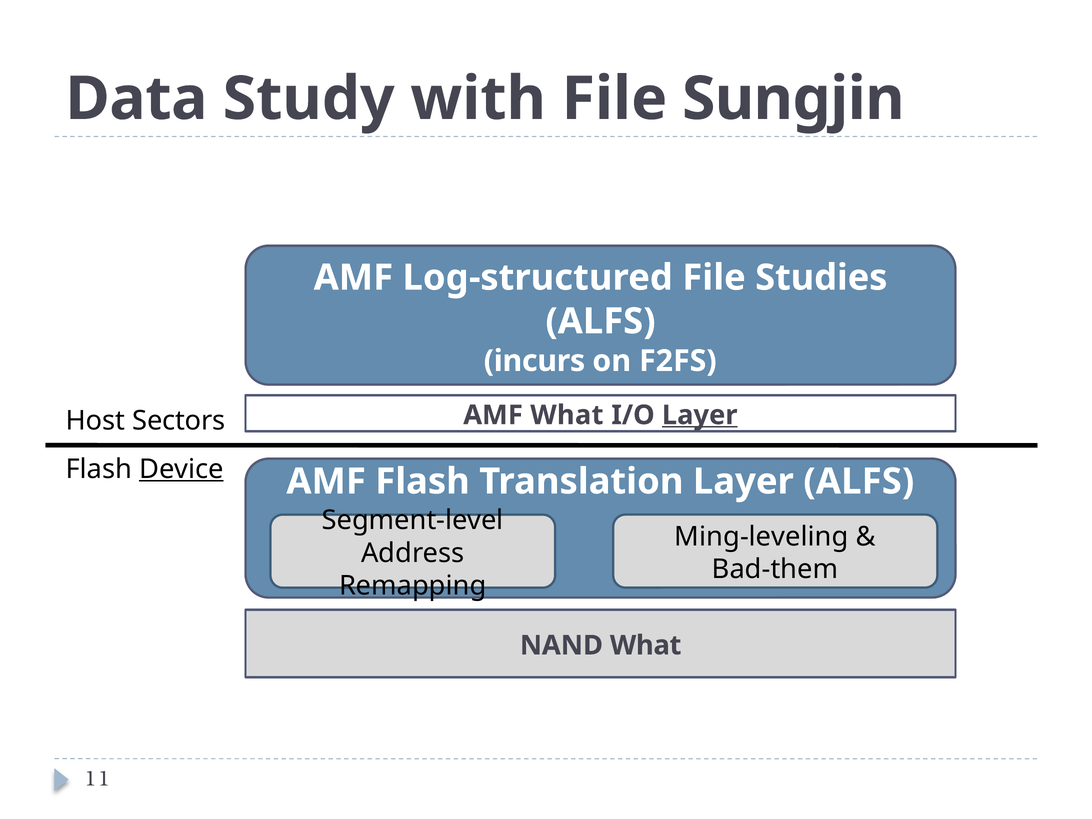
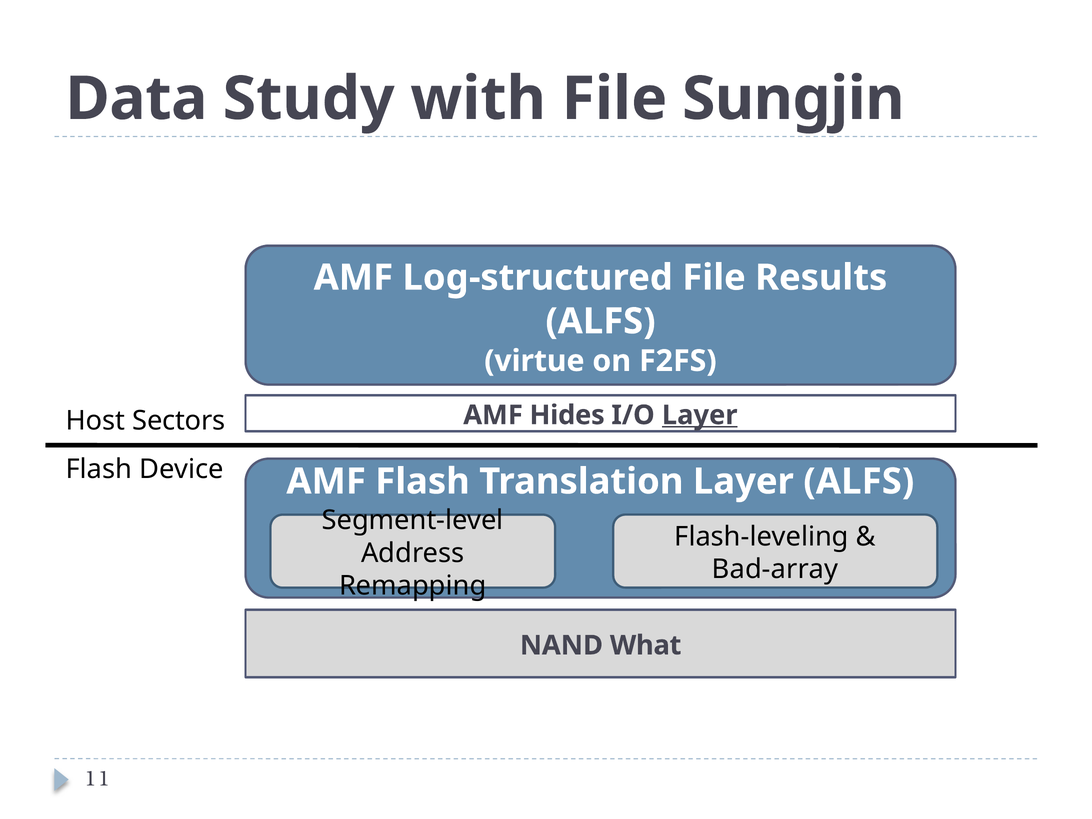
Studies: Studies -> Results (821, 278)
incurs: incurs -> virtue (534, 361)
AMF What: What -> Hides (567, 415)
Device underline: present -> none (181, 469)
Ming-leveling: Ming-leveling -> Flash-leveling (762, 537)
Bad-them: Bad-them -> Bad-array (775, 569)
